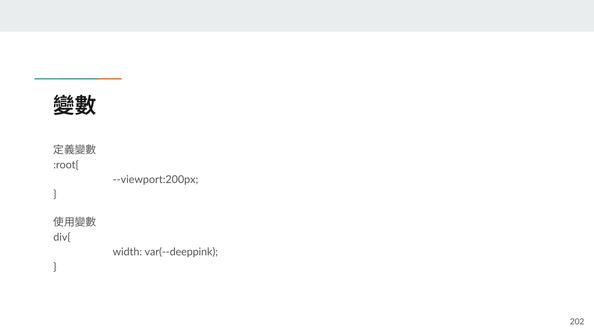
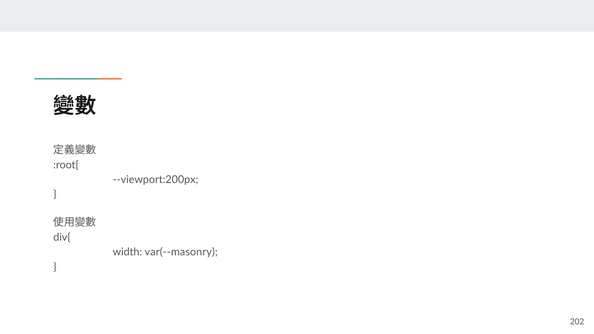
var(--deeppink: var(--deeppink -> var(--masonry (181, 252)
